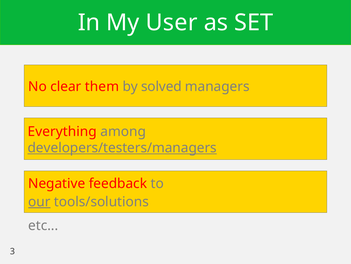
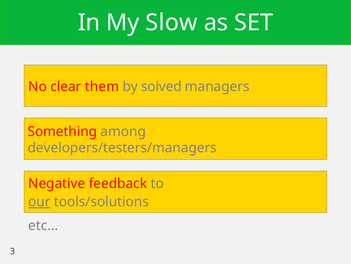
User: User -> Slow (171, 23)
Everything: Everything -> Something (62, 131)
developers/testers/managers underline: present -> none (122, 148)
